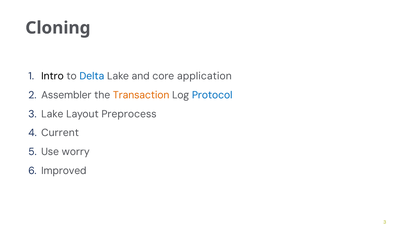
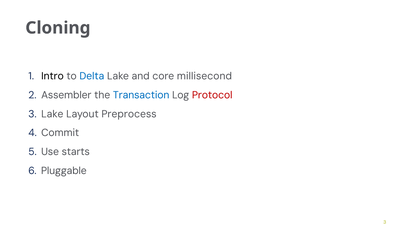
application: application -> millisecond (204, 76)
Transaction colour: orange -> blue (141, 95)
Protocol colour: blue -> red (212, 95)
Current: Current -> Commit (60, 133)
worry: worry -> starts (76, 152)
Improved: Improved -> Pluggable (64, 171)
